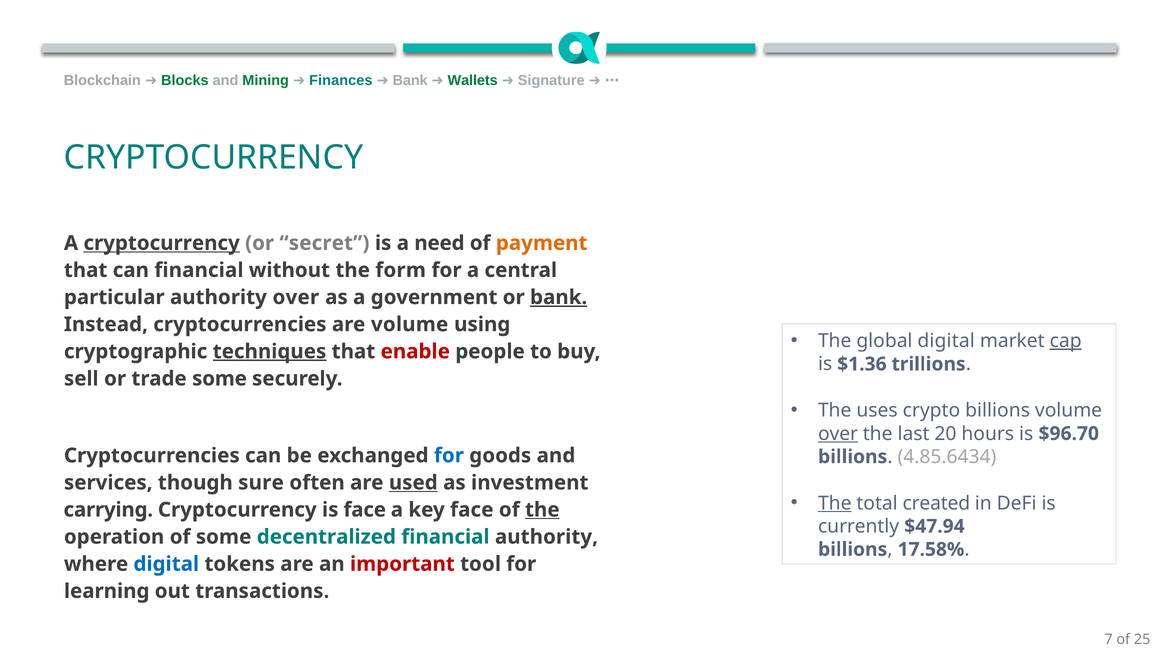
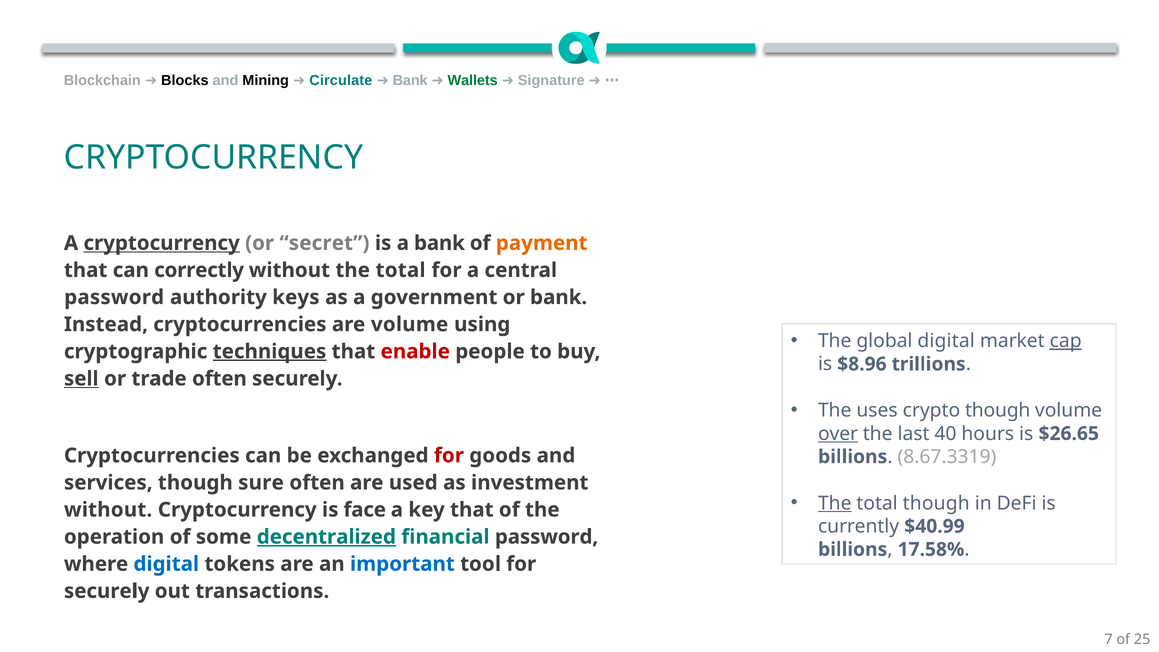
Blocks colour: green -> black (185, 81)
Mining colour: green -> black (266, 81)
Finances: Finances -> Circulate (341, 81)
a need: need -> bank (439, 243)
can financial: financial -> correctly (199, 270)
without the form: form -> total (401, 270)
particular: particular -> password (114, 297)
authority over: over -> keys (296, 297)
bank underline: present -> none (559, 297)
$1.36: $1.36 -> $8.96 (862, 364)
sell underline: none -> present (81, 379)
trade some: some -> often (219, 379)
crypto billions: billions -> though (998, 410)
20: 20 -> 40 (945, 434)
$96.70: $96.70 -> $26.65 (1069, 434)
4.85.6434: 4.85.6434 -> 8.67.3319 (947, 457)
for colour: blue -> red (449, 456)
used underline: present -> none (413, 483)
total created: created -> though (936, 503)
carrying: carrying -> without (108, 510)
key face: face -> that (472, 510)
the underline: present -> none (542, 510)
$47.94: $47.94 -> $40.99 (934, 526)
decentralized underline: none -> present (326, 537)
financial authority: authority -> password (547, 537)
important colour: red -> blue (402, 564)
learning: learning -> securely (107, 591)
